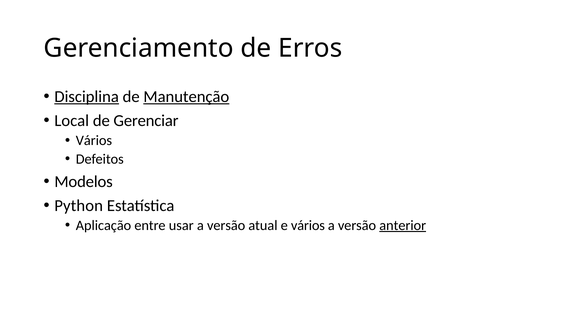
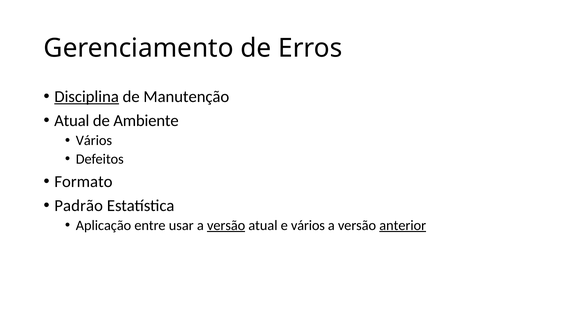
Manutenção underline: present -> none (186, 97)
Local: Local -> Atual (72, 121)
Gerenciar: Gerenciar -> Ambiente (146, 121)
Modelos: Modelos -> Formato (83, 181)
Python: Python -> Padrão (79, 205)
versão underline: none -> present (226, 225)
